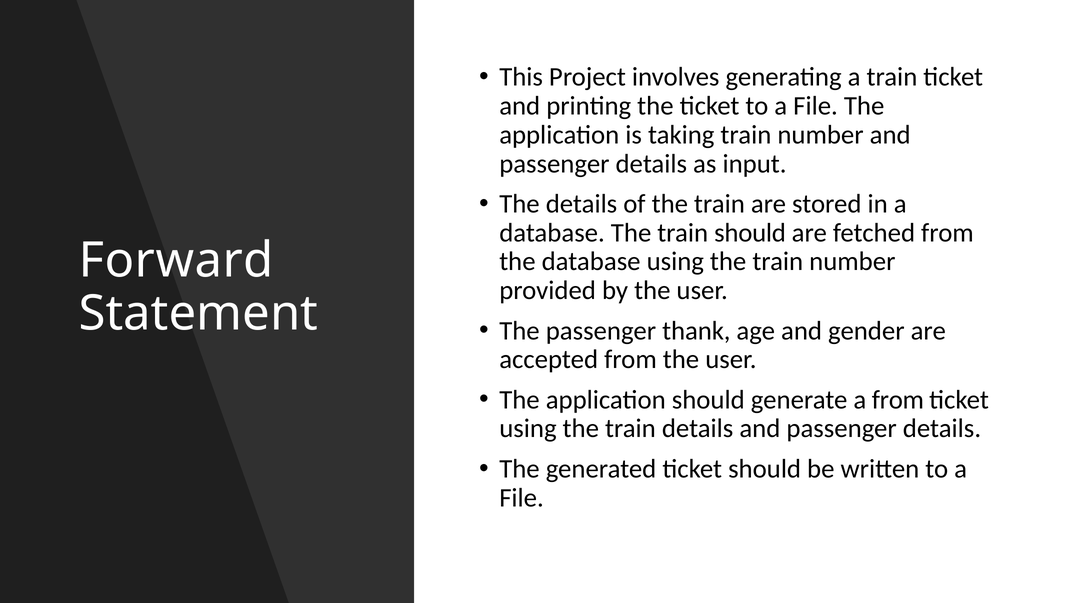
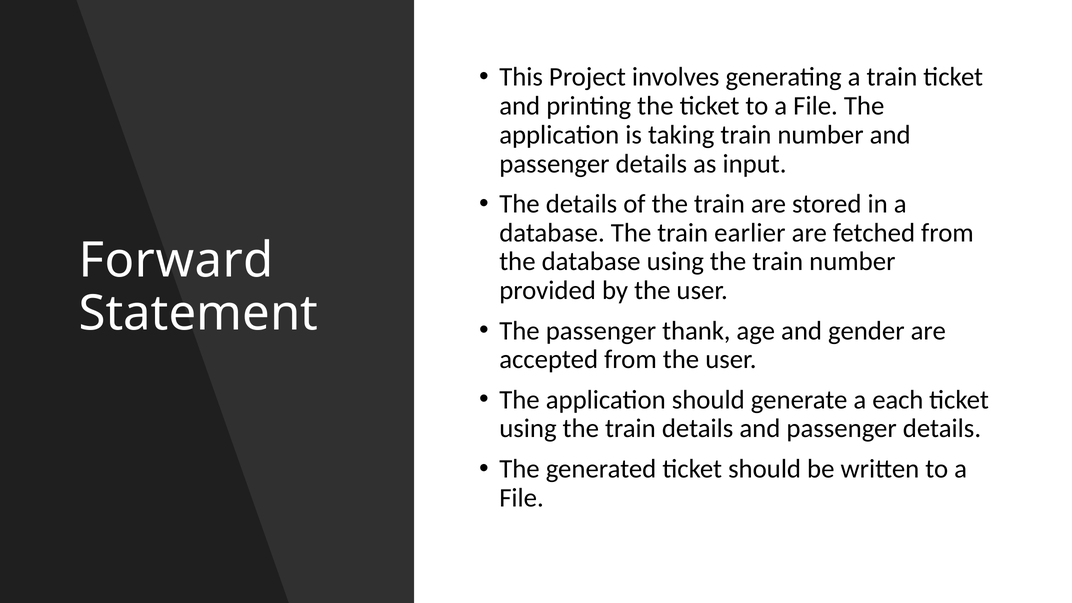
train should: should -> earlier (750, 233)
a from: from -> each (898, 400)
